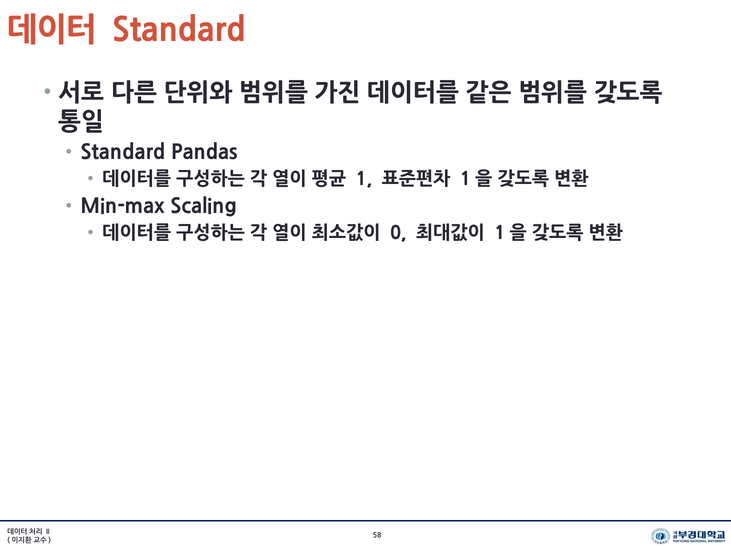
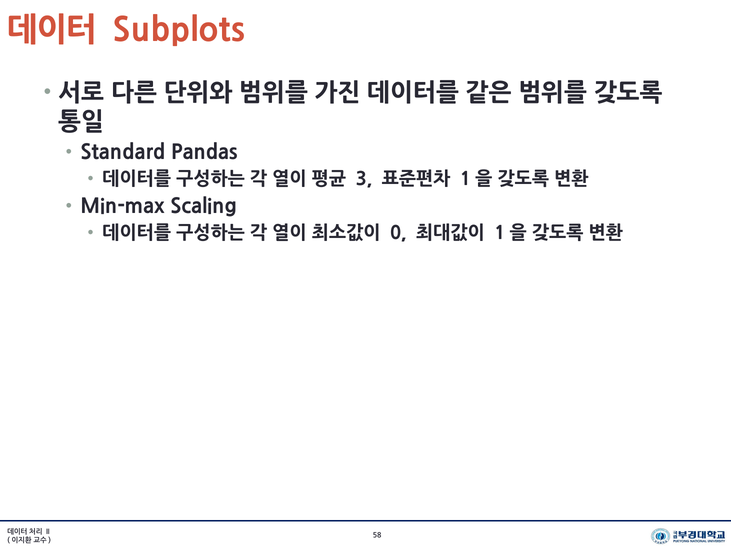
Standard: Standard -> Subplots (179, 31)
1: 1 -> 3 (364, 180)
